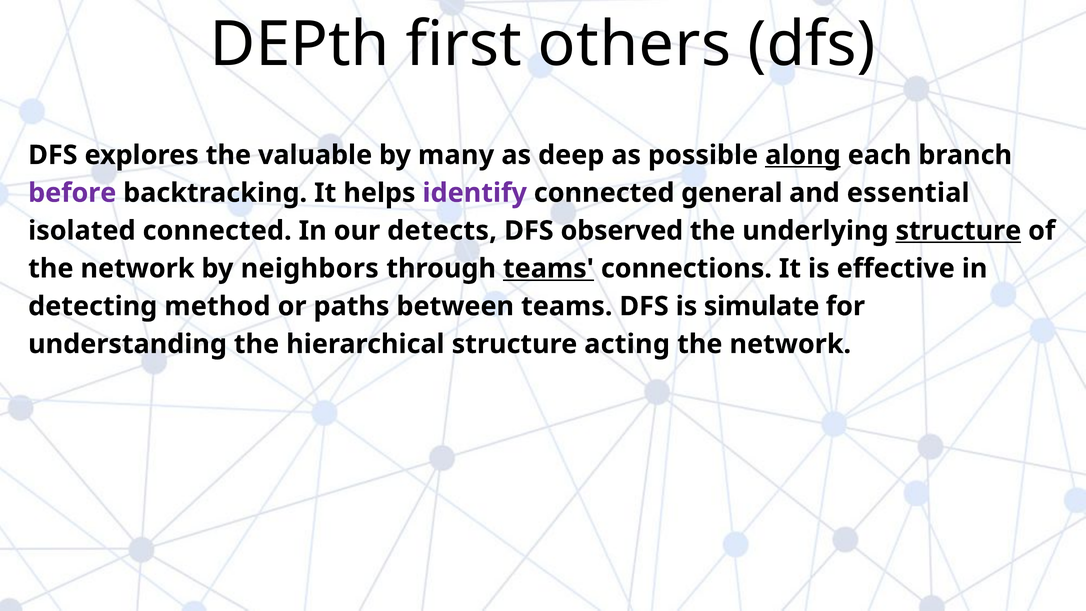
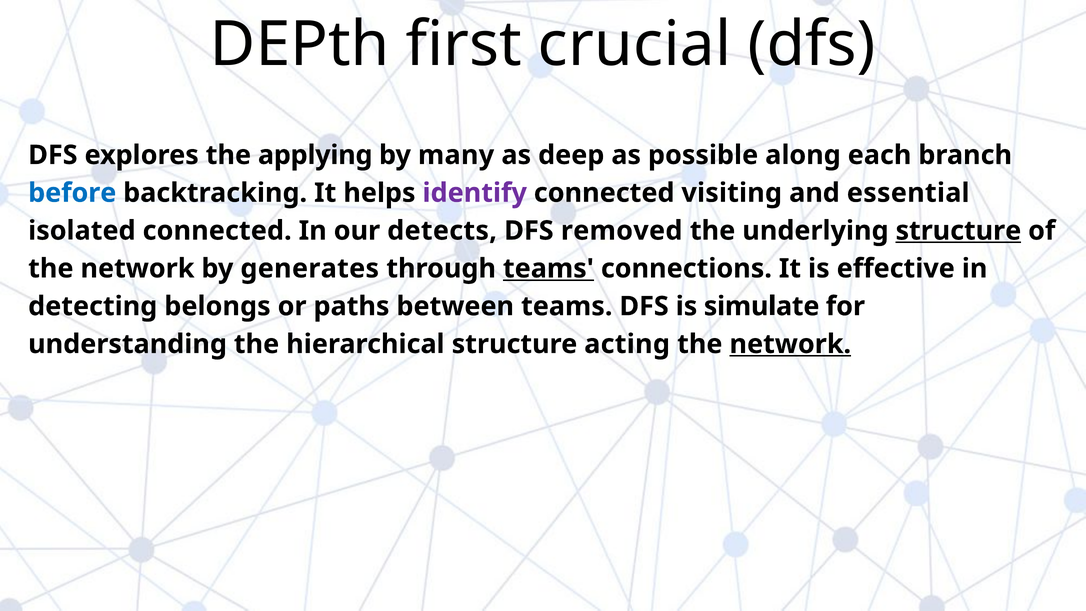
others: others -> crucial (635, 45)
valuable: valuable -> applying (315, 155)
along underline: present -> none (803, 155)
before colour: purple -> blue (72, 193)
general: general -> visiting (732, 193)
observed: observed -> removed (622, 231)
neighbors: neighbors -> generates (310, 268)
method: method -> belongs (217, 306)
network underline: none -> present (790, 344)
